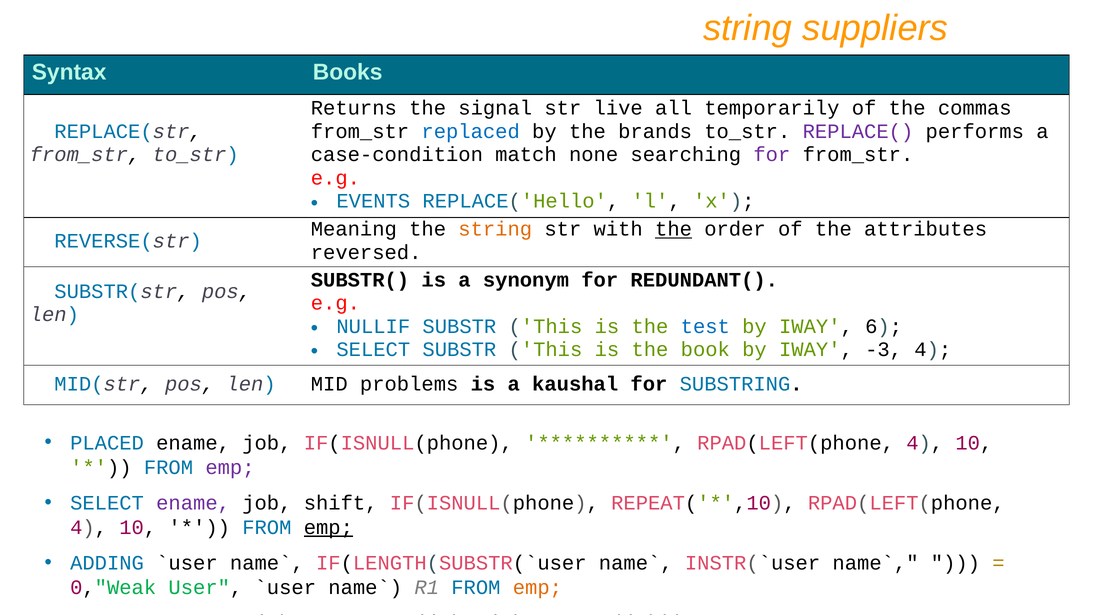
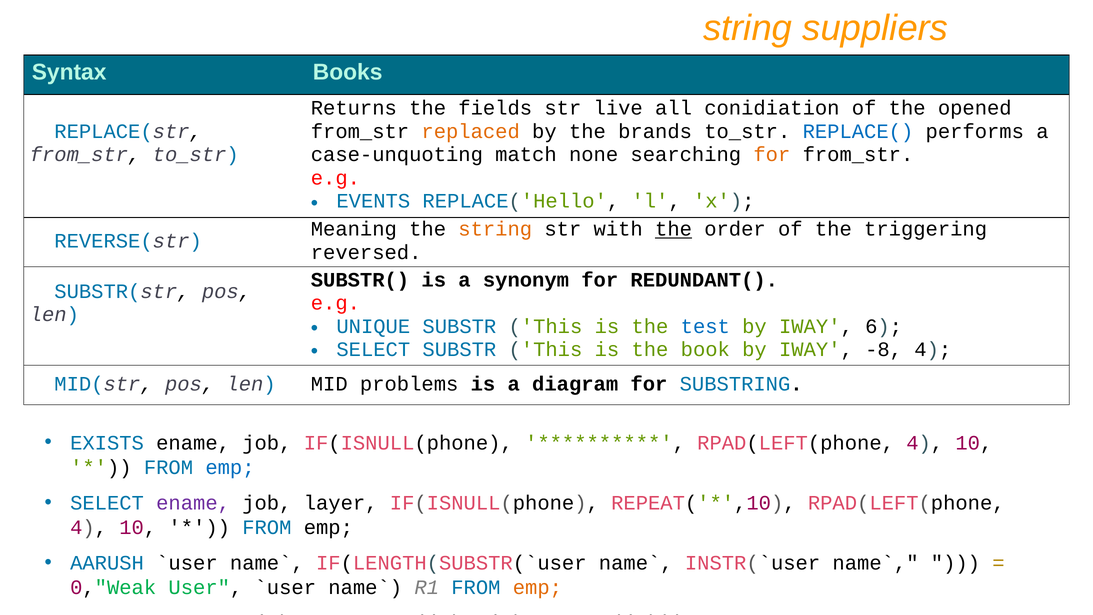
signal: signal -> fields (495, 108)
temporarily: temporarily -> conidiation (772, 108)
commas: commas -> opened (975, 108)
replaced colour: blue -> orange (471, 131)
REPLACE( colour: purple -> blue (858, 131)
case-condition: case-condition -> case-unquoting (397, 155)
for colour: purple -> orange (772, 155)
attributes: attributes -> triggering (926, 229)
NULLIF: NULLIF -> UNIQUE (373, 326)
-3: -3 -> -8 (884, 349)
kaushal: kaushal -> diagram (575, 384)
PLACED: PLACED -> EXISTS (107, 443)
emp colour: purple -> blue (230, 467)
shift: shift -> layer (341, 503)
emp underline: present -> none (328, 527)
ADDING: ADDING -> AARUSH (107, 563)
